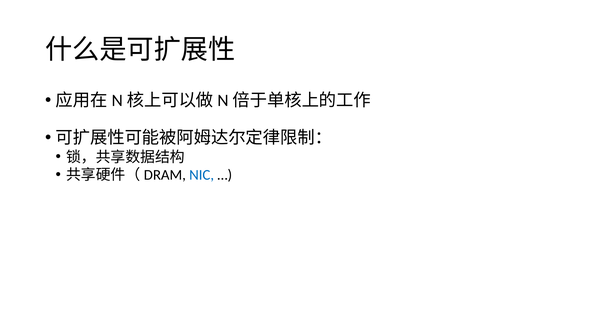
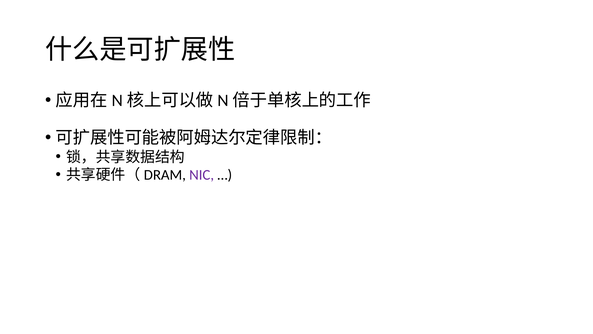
NIC colour: blue -> purple (202, 175)
